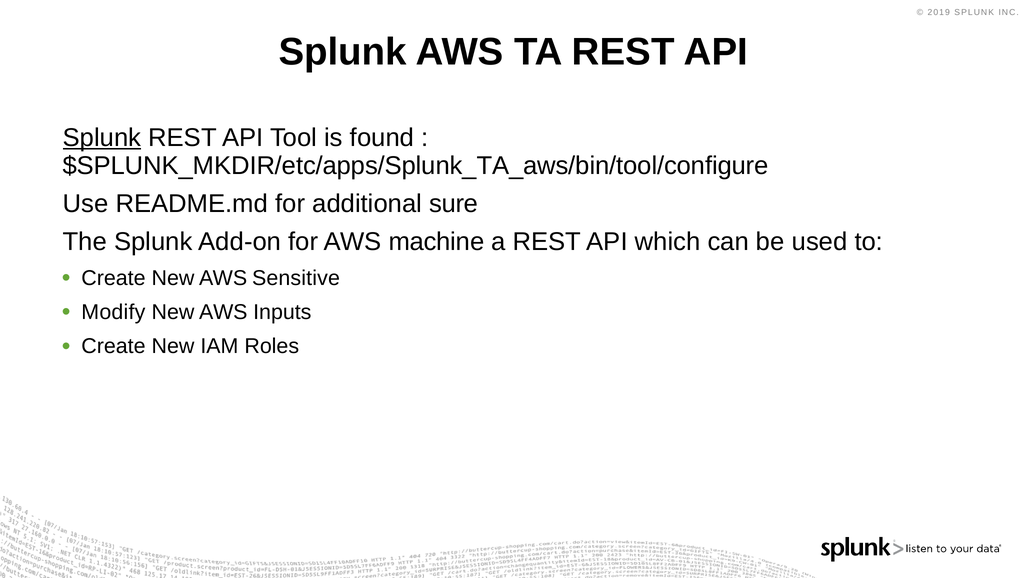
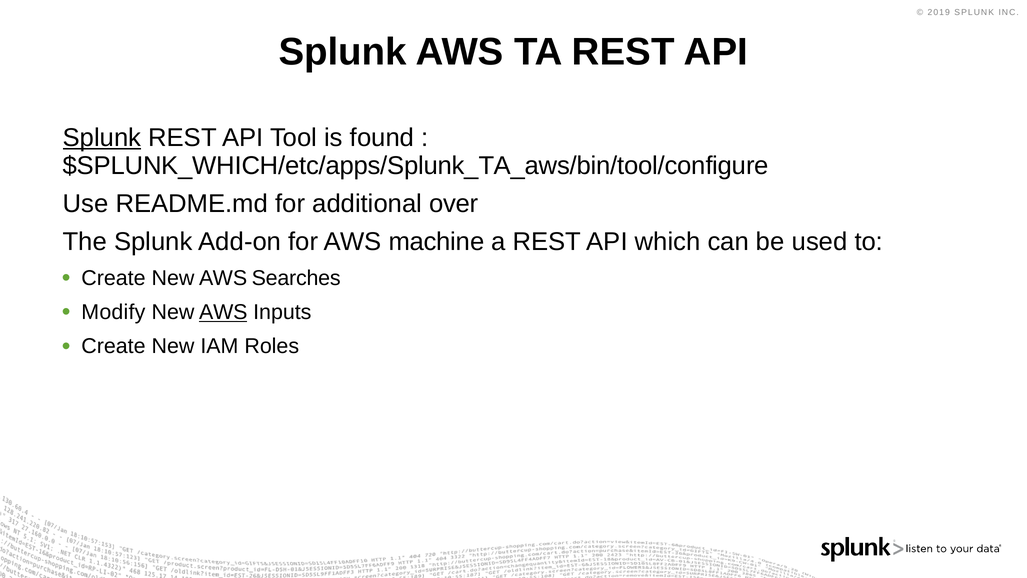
$SPLUNK_MKDIR/etc/apps/Splunk_TA_aws/bin/tool/configure: $SPLUNK_MKDIR/etc/apps/Splunk_TA_aws/bin/tool/configure -> $SPLUNK_WHICH/etc/apps/Splunk_TA_aws/bin/tool/configure (416, 166)
sure: sure -> over (454, 204)
Sensitive: Sensitive -> Searches (296, 278)
AWS underline: none -> present (223, 312)
